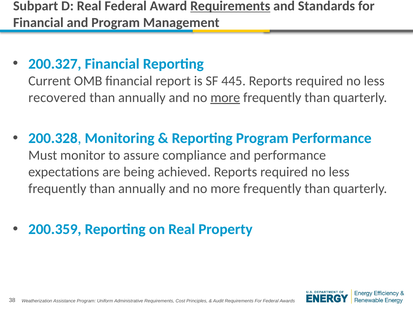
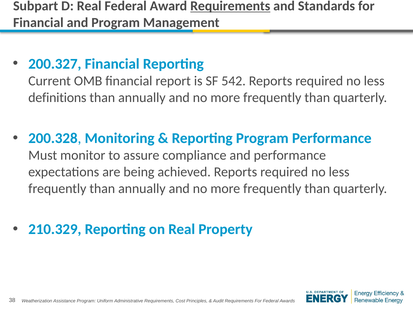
445: 445 -> 542 (234, 81)
recovered: recovered -> definitions (57, 97)
more underline: present -> none (225, 97)
200.359: 200.359 -> 210.329 (55, 229)
